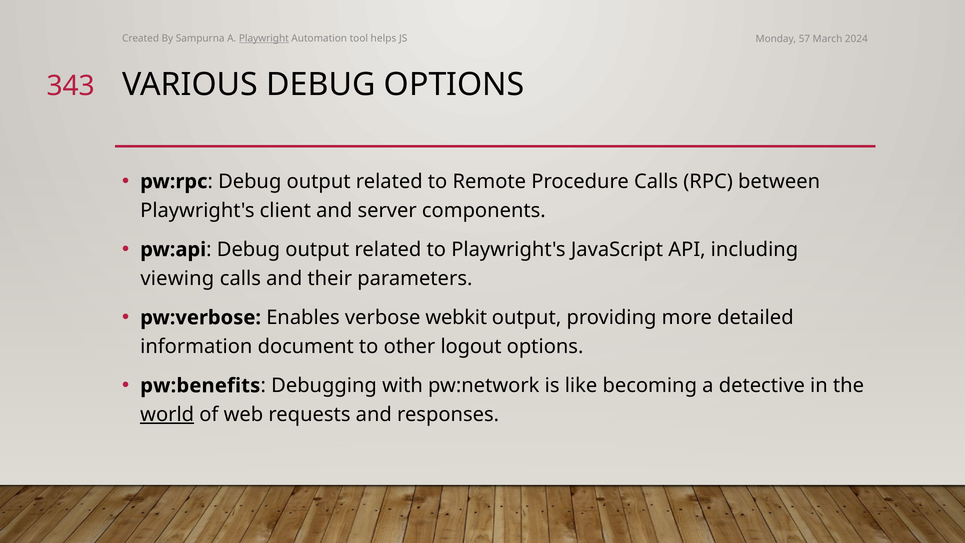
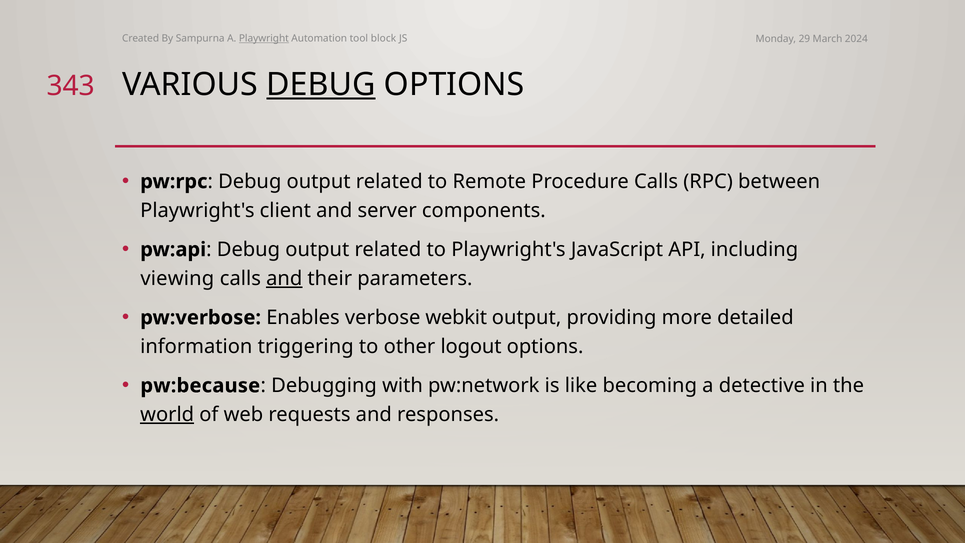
helps: helps -> block (383, 38)
57: 57 -> 29 (804, 39)
DEBUG underline: none -> present (321, 84)
and underline: none -> present (284, 278)
document: document -> triggering (306, 346)
pw:benefits: pw:benefits -> pw:because (200, 386)
